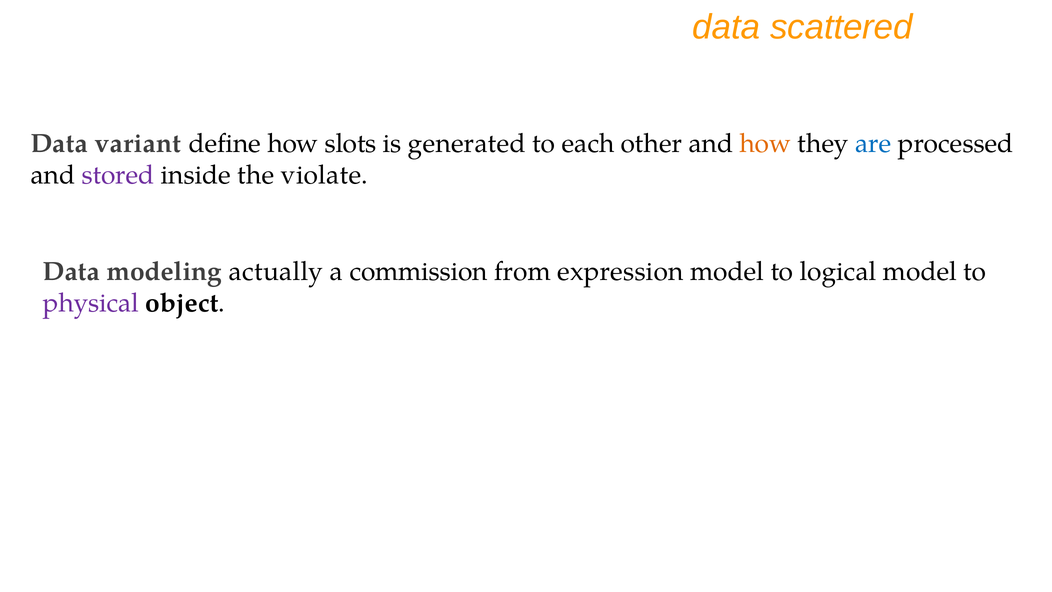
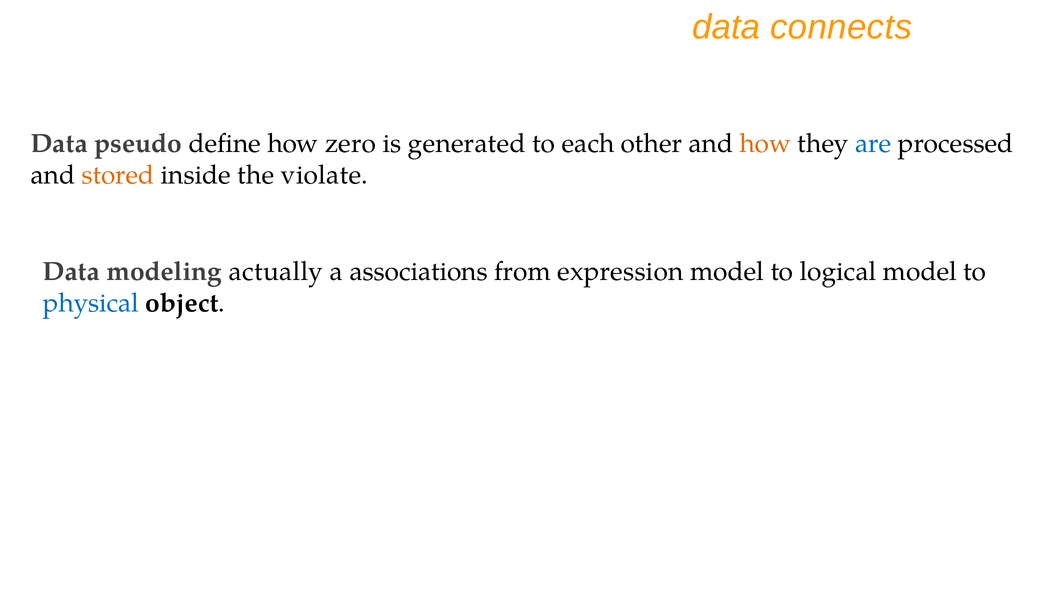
scattered: scattered -> connects (841, 27)
variant: variant -> pseudo (138, 143)
slots: slots -> zero (350, 143)
stored colour: purple -> orange (118, 175)
commission: commission -> associations (419, 271)
physical colour: purple -> blue (91, 303)
